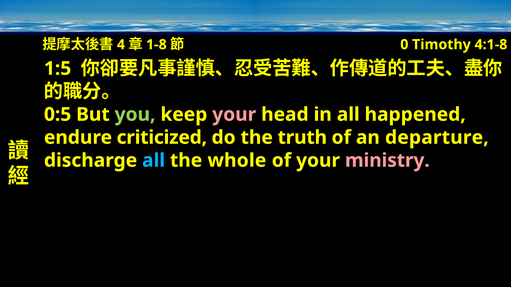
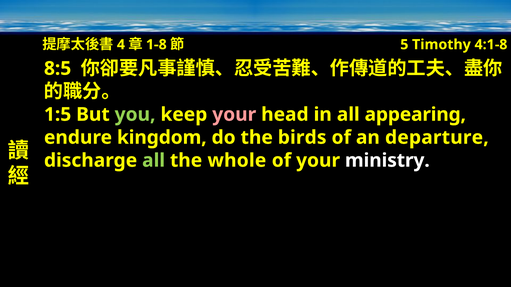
0: 0 -> 5 (404, 45)
1:5: 1:5 -> 8:5 (58, 69)
0:5: 0:5 -> 1:5 (58, 115)
happened: happened -> appearing (415, 115)
criticized: criticized -> kingdom (162, 138)
truth: truth -> birds (302, 138)
all colour: light blue -> light green (154, 161)
ministry colour: pink -> white (387, 161)
